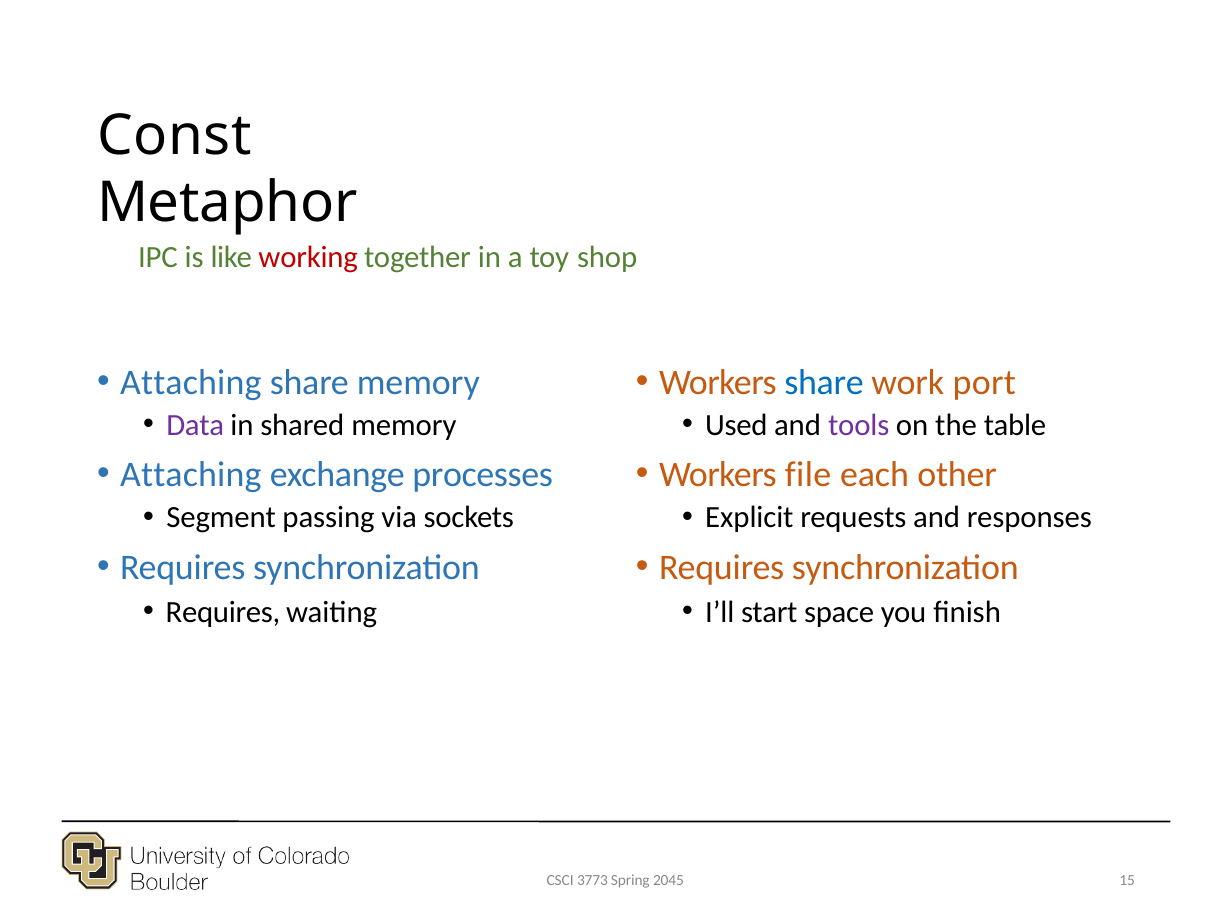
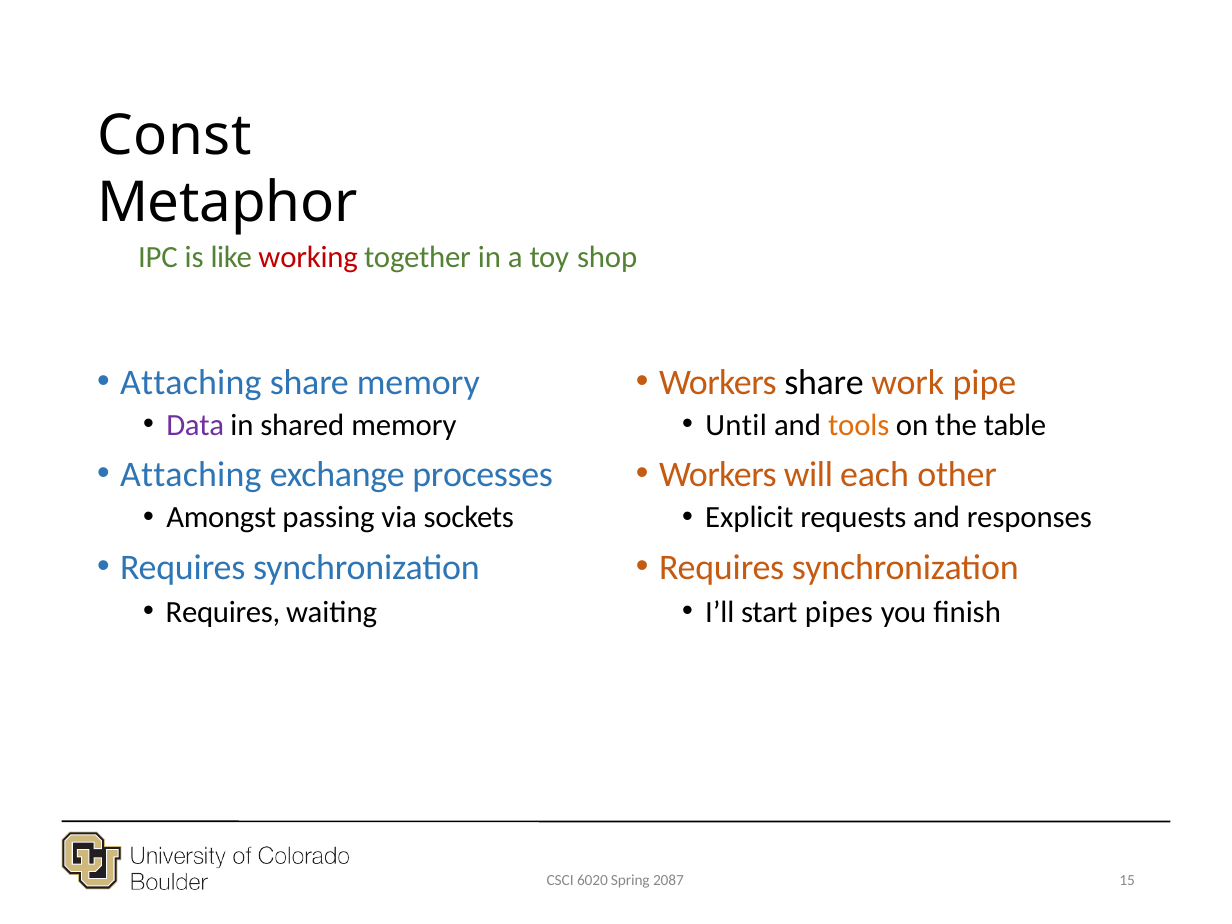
share colour: blue -> black (824, 382)
port: port -> pipe (984, 382)
Used: Used -> Until (736, 425)
tools colour: purple -> orange (859, 425)
file: file -> will (808, 475)
Segment: Segment -> Amongst (221, 518)
space: space -> pipes (839, 612)
3773: 3773 -> 6020 (592, 880)
2045: 2045 -> 2087 (668, 880)
